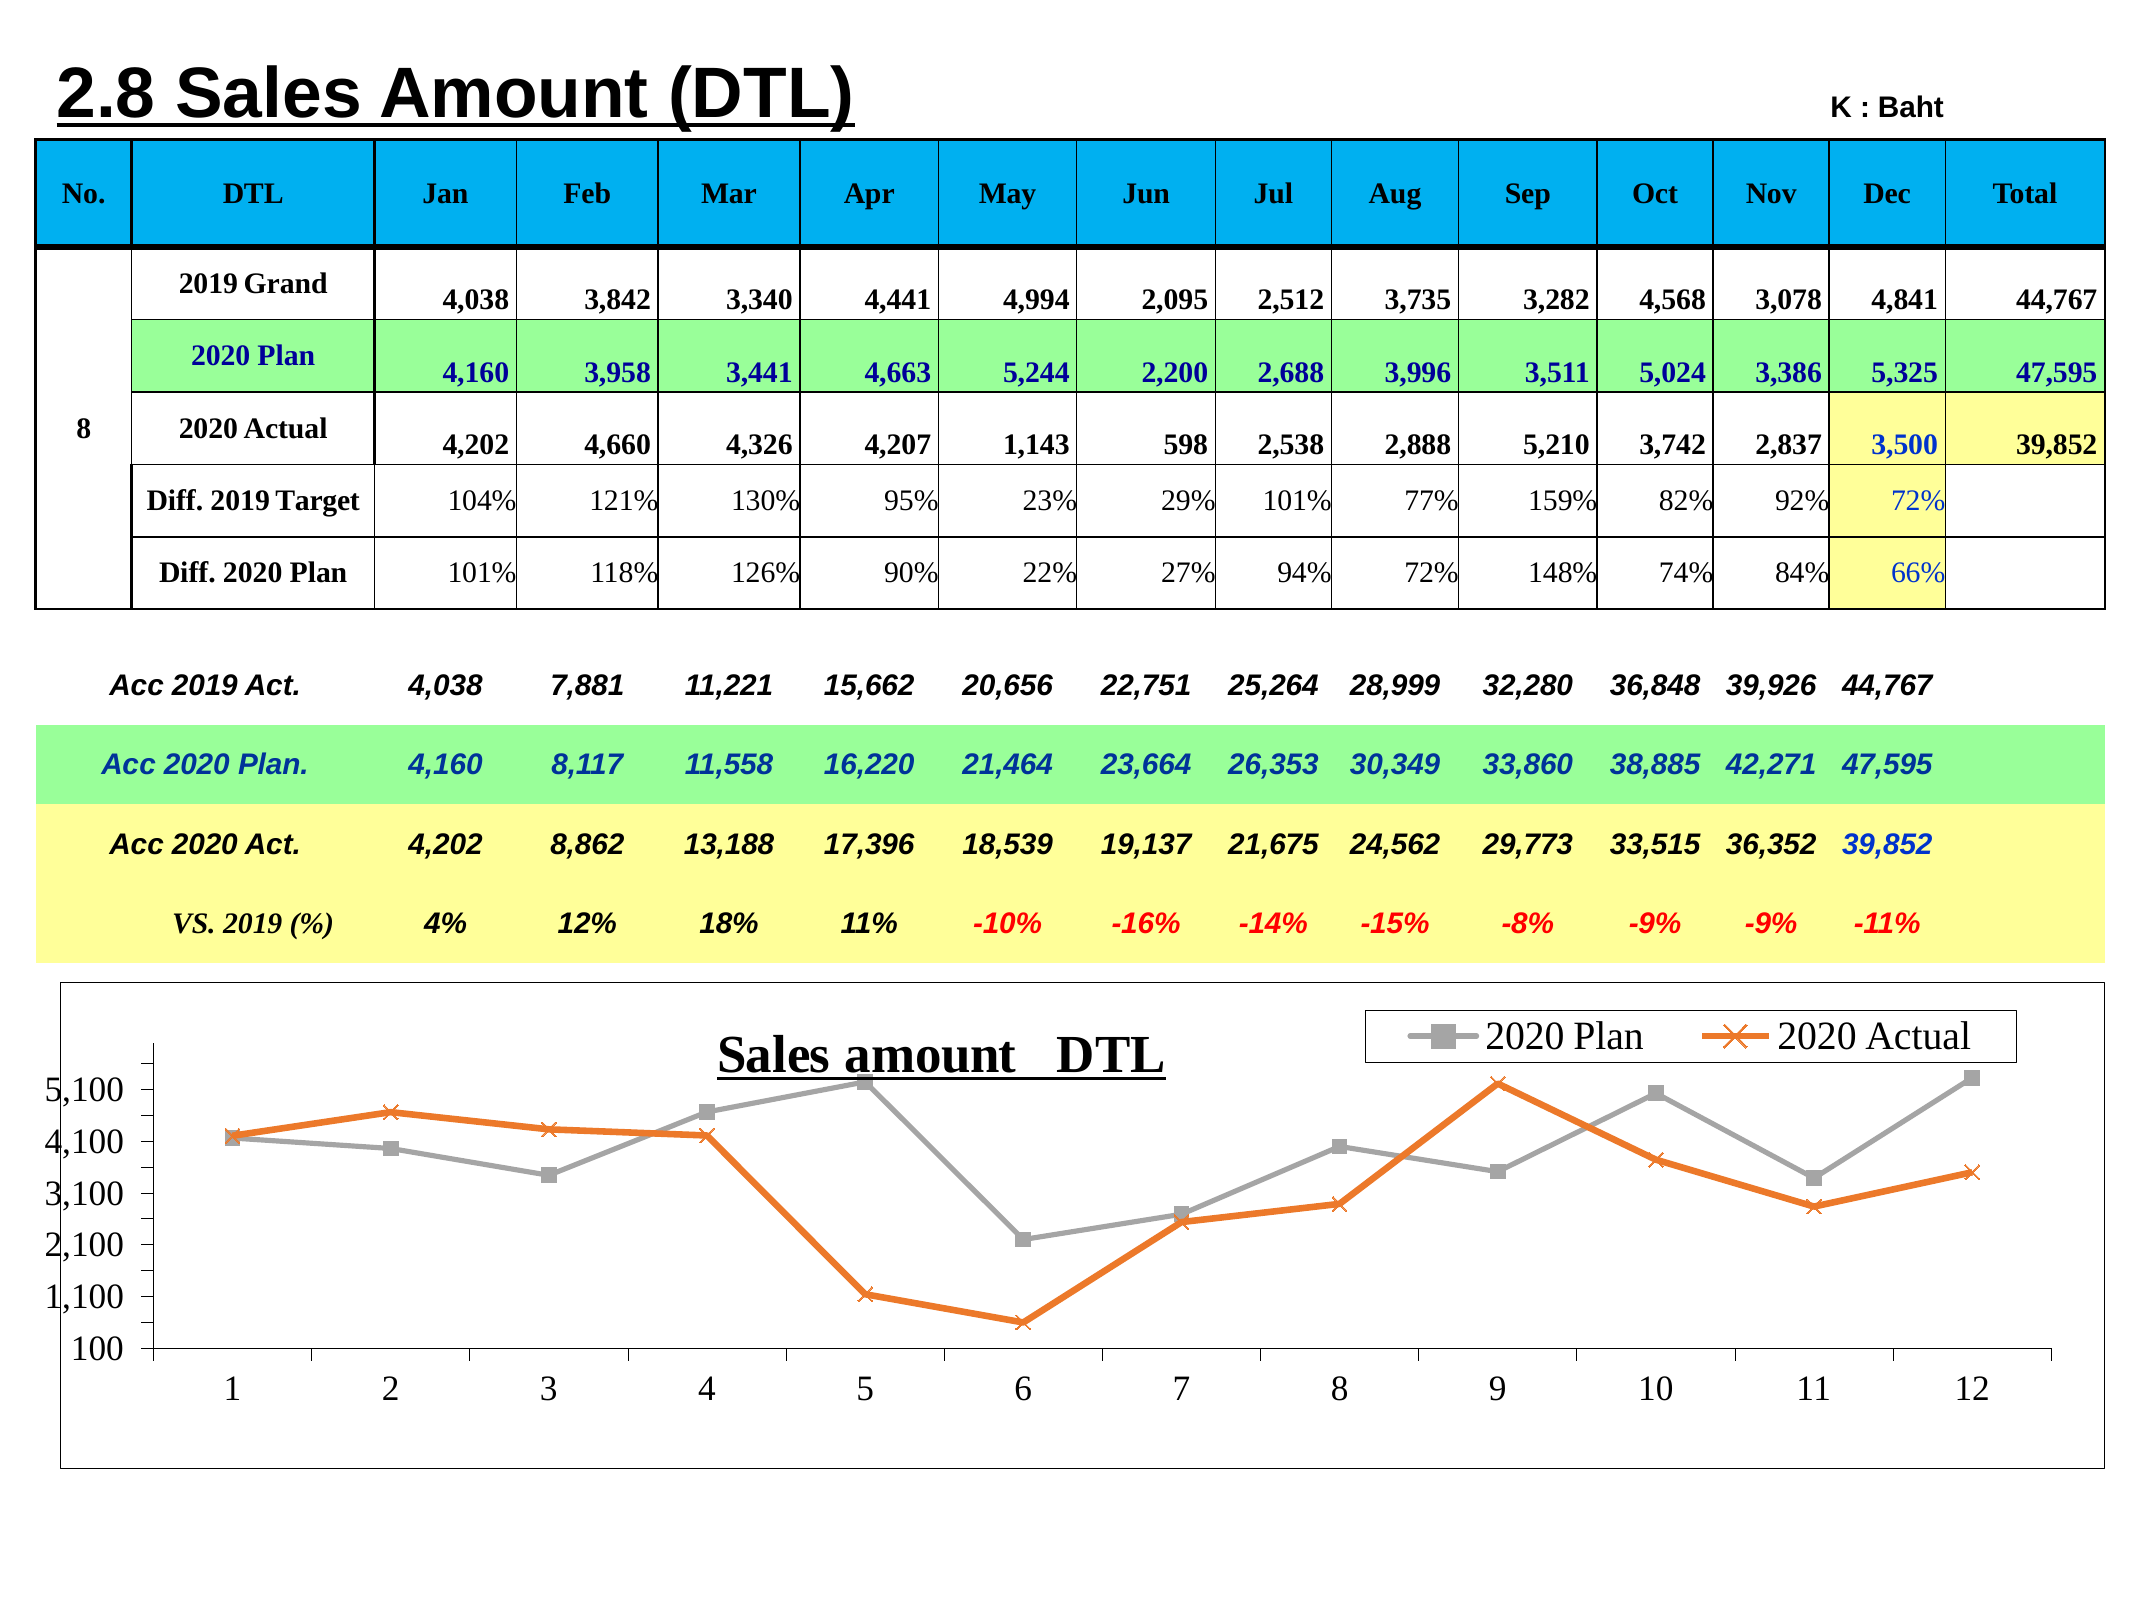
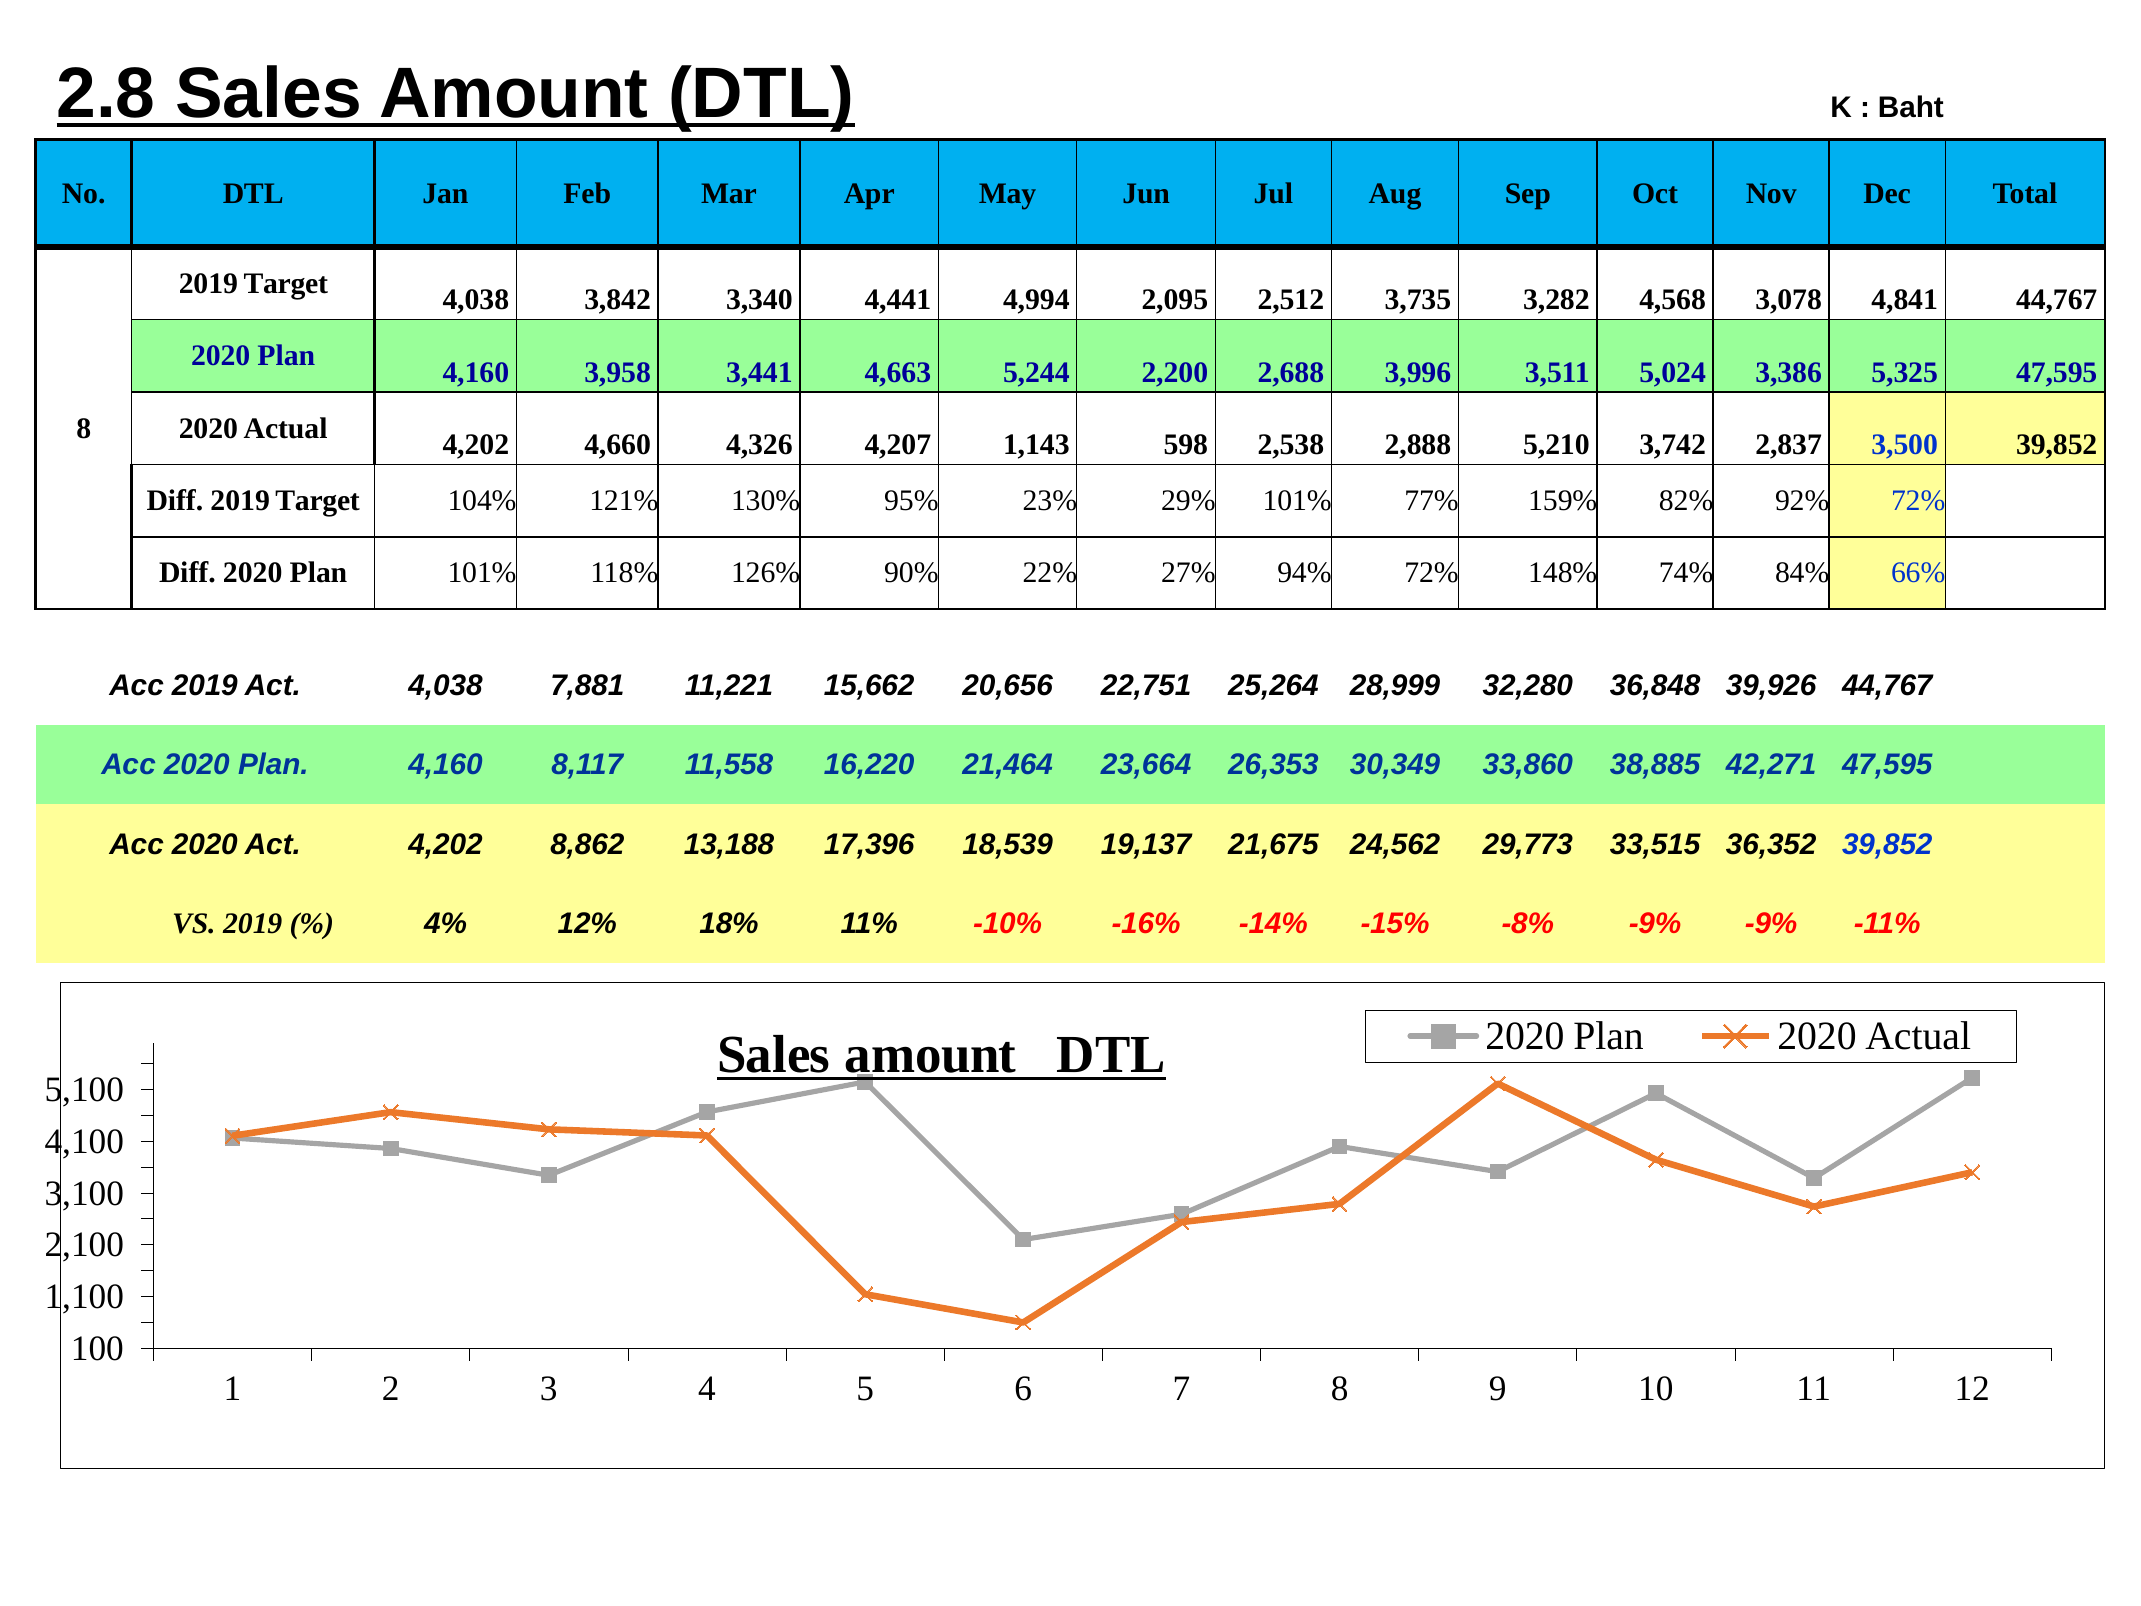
Grand: Grand -> Target (286, 283)
